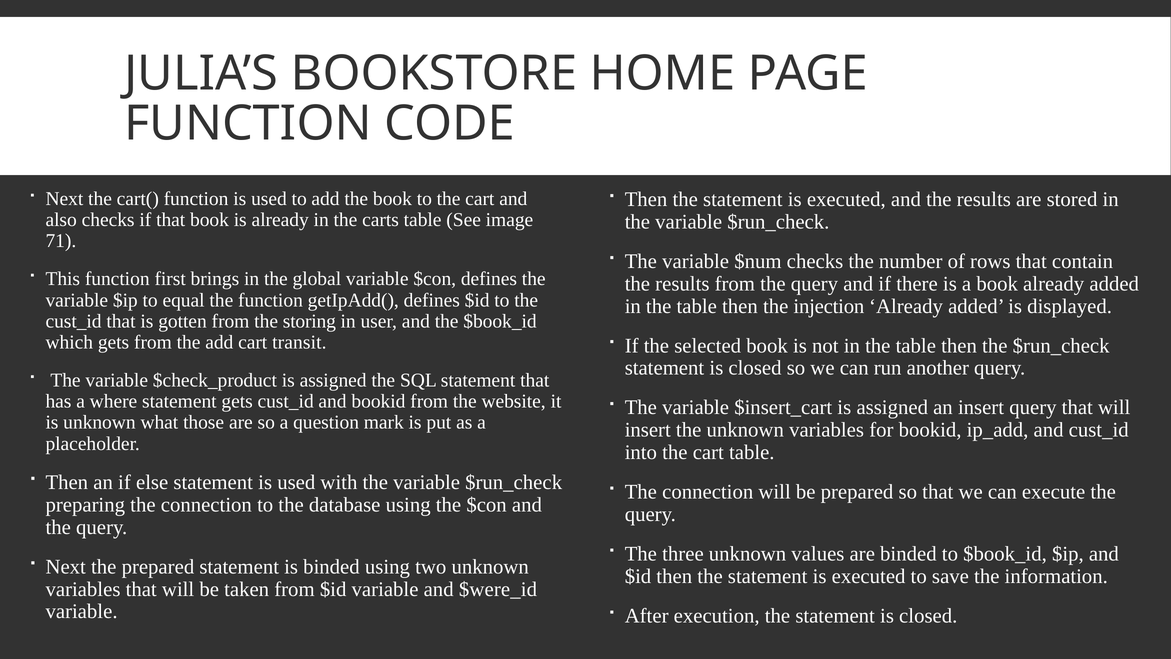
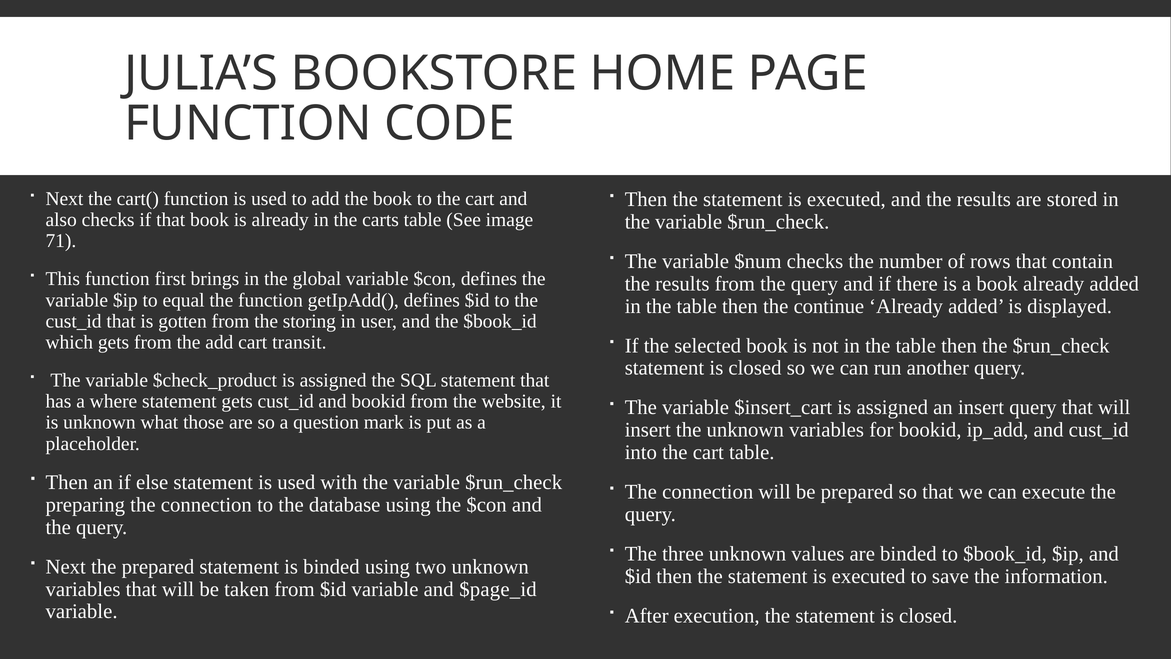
injection: injection -> continue (829, 306)
$were_id: $were_id -> $page_id (498, 589)
